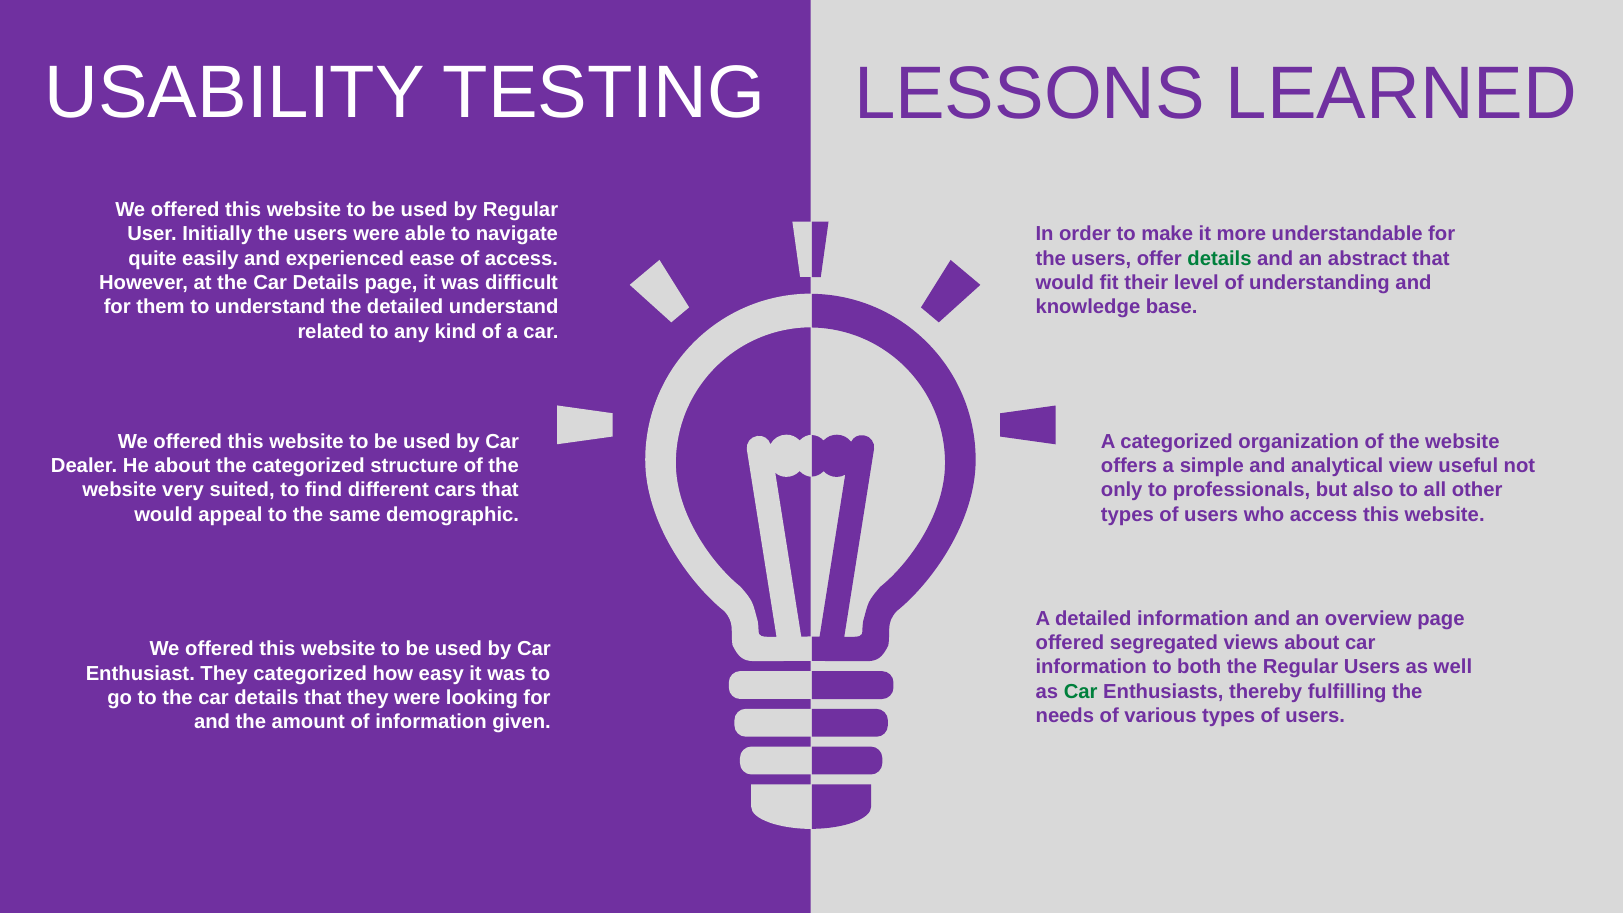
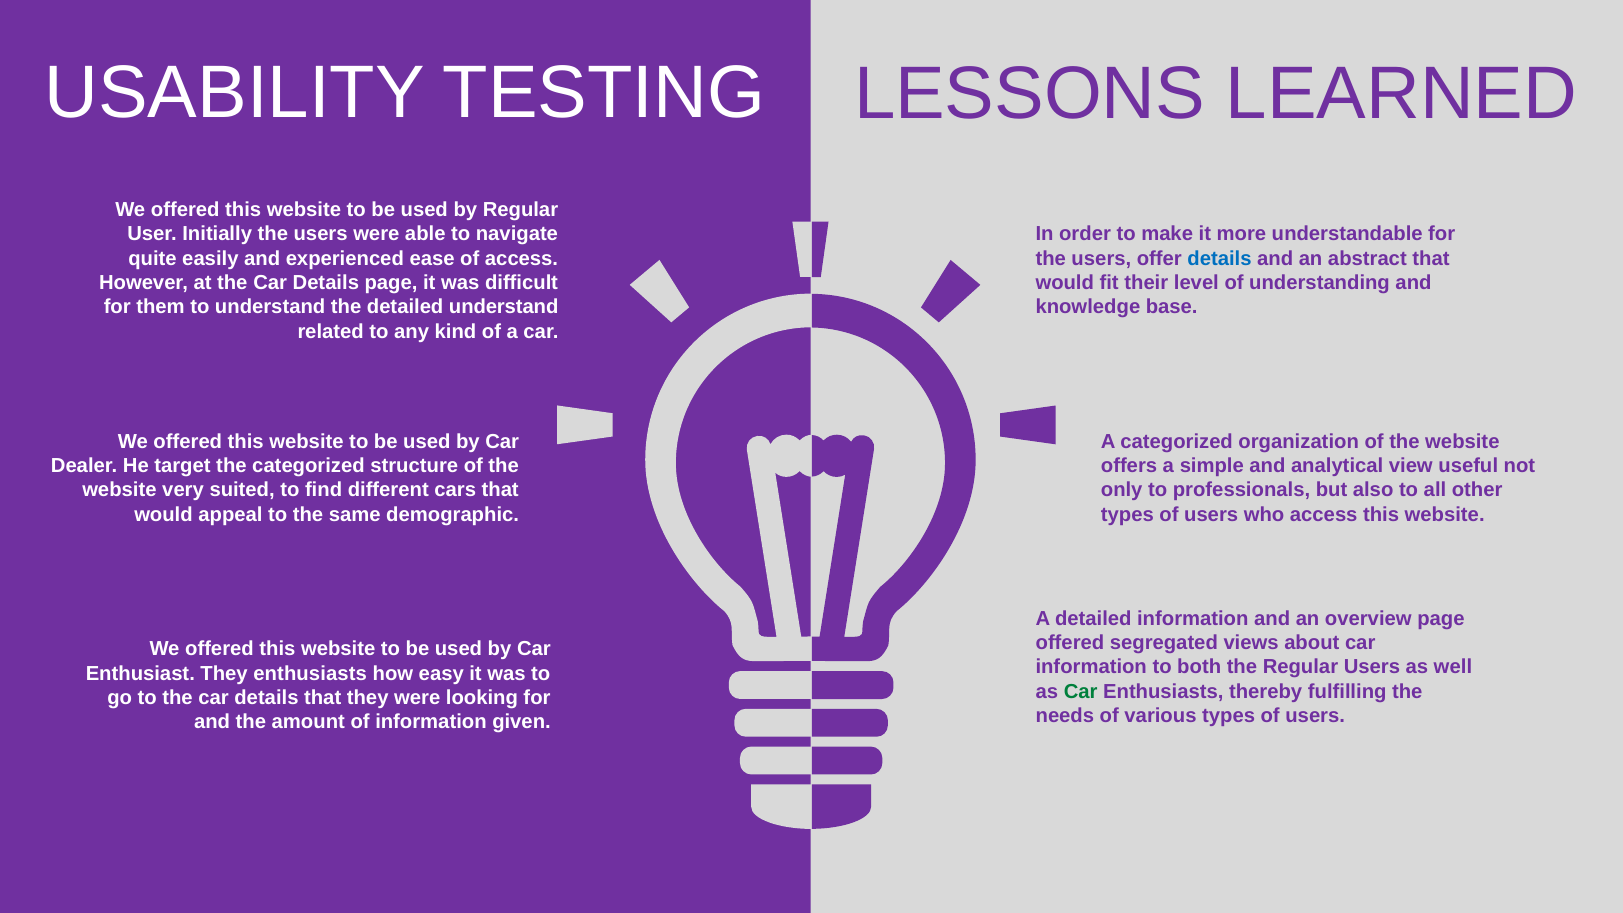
details colour: green -> blue (1220, 258)
He about: about -> target (182, 466)
They categorized: categorized -> enthusiasts (310, 673)
